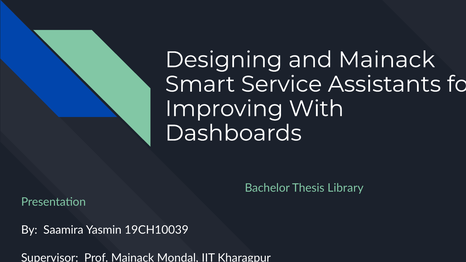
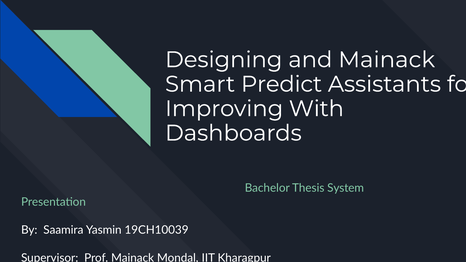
Service: Service -> Predict (282, 84)
Library: Library -> System (346, 188)
